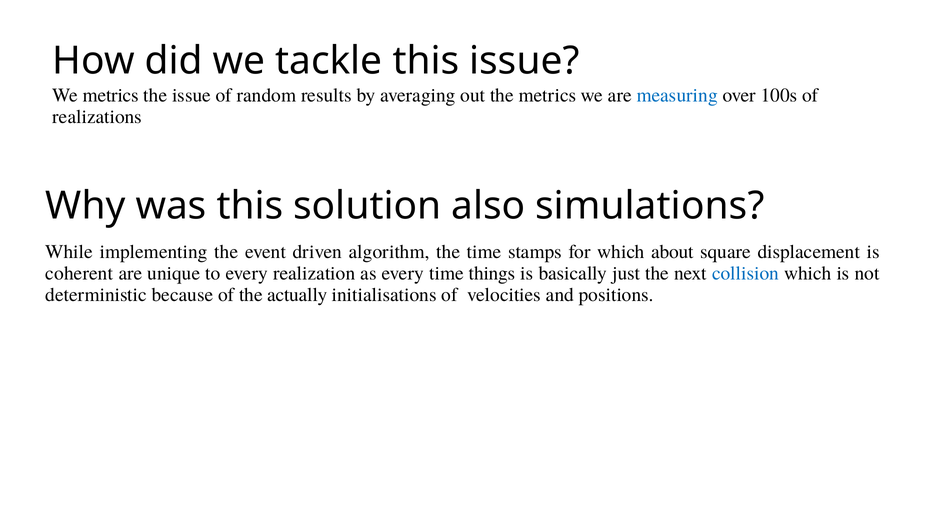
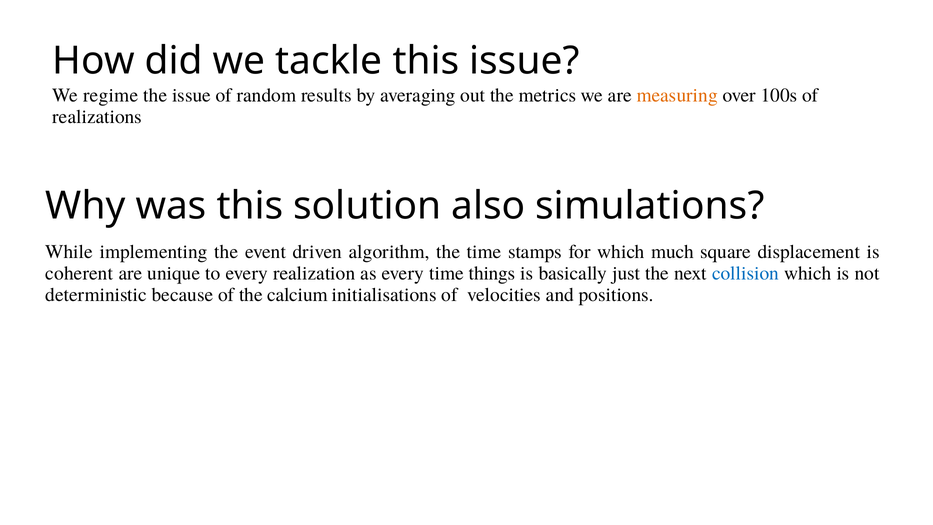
We metrics: metrics -> regime (111, 95)
measuring colour: blue -> orange (677, 95)
about: about -> much (673, 252)
actually: actually -> calcium (297, 294)
